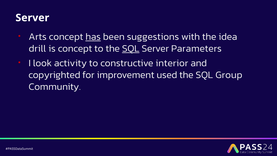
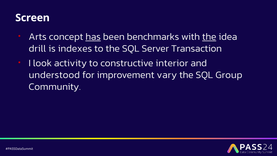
Server: Server -> Screen (32, 18)
suggestions: suggestions -> benchmarks (153, 37)
the underline: none -> present (209, 37)
is concept: concept -> indexes (75, 48)
SQL underline: present -> none (131, 48)
Parameters: Parameters -> Transaction (196, 48)
copyrighted: copyrighted -> understood (54, 75)
used: used -> vary (167, 75)
